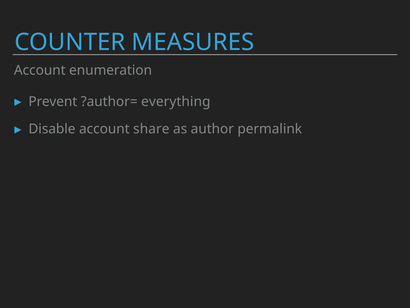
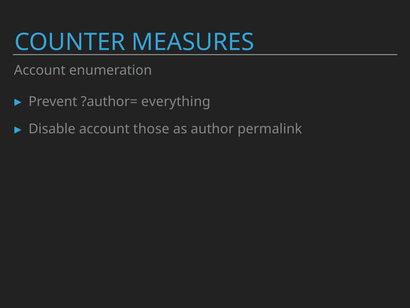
share: share -> those (151, 129)
